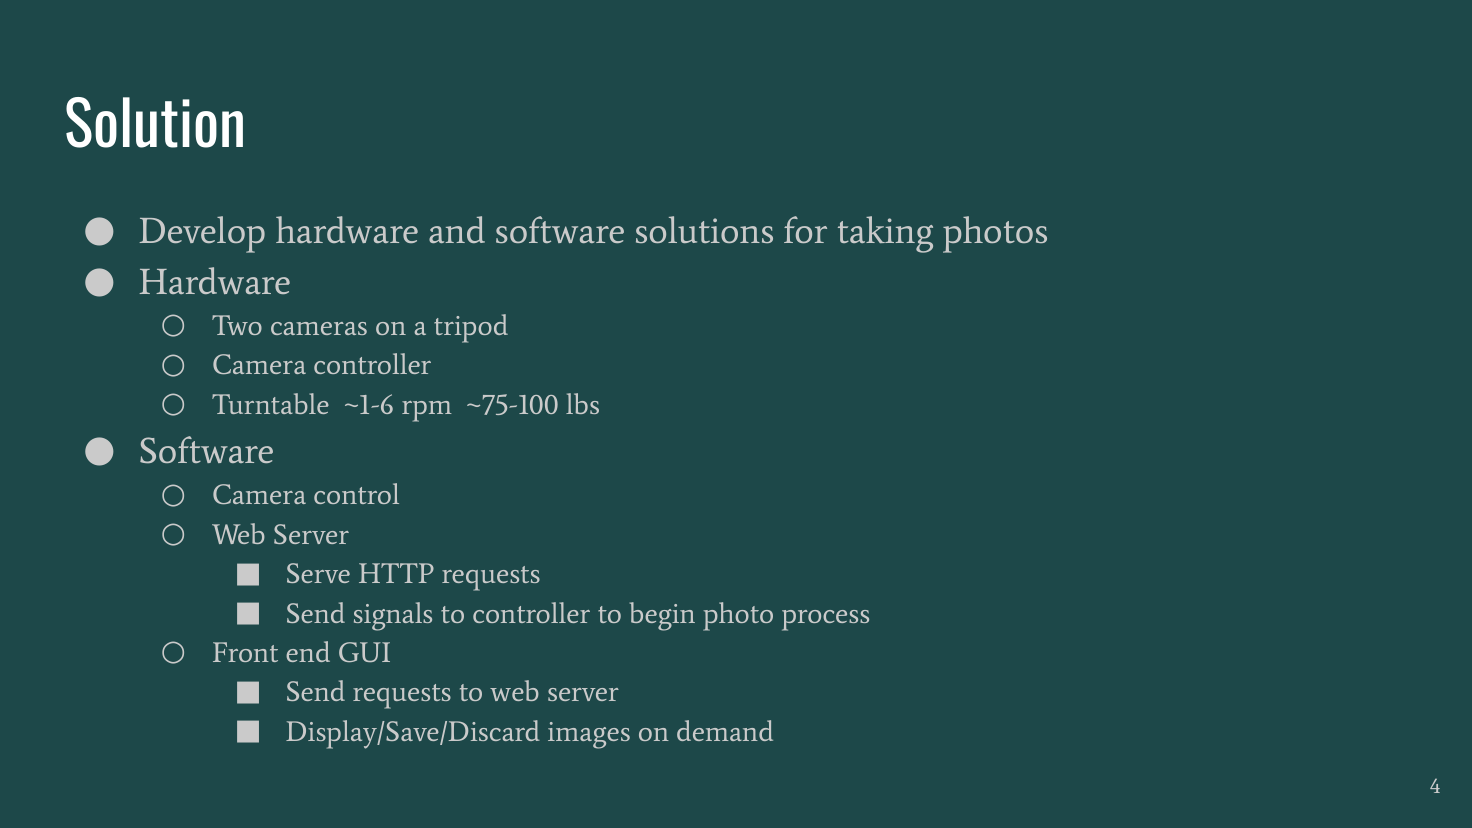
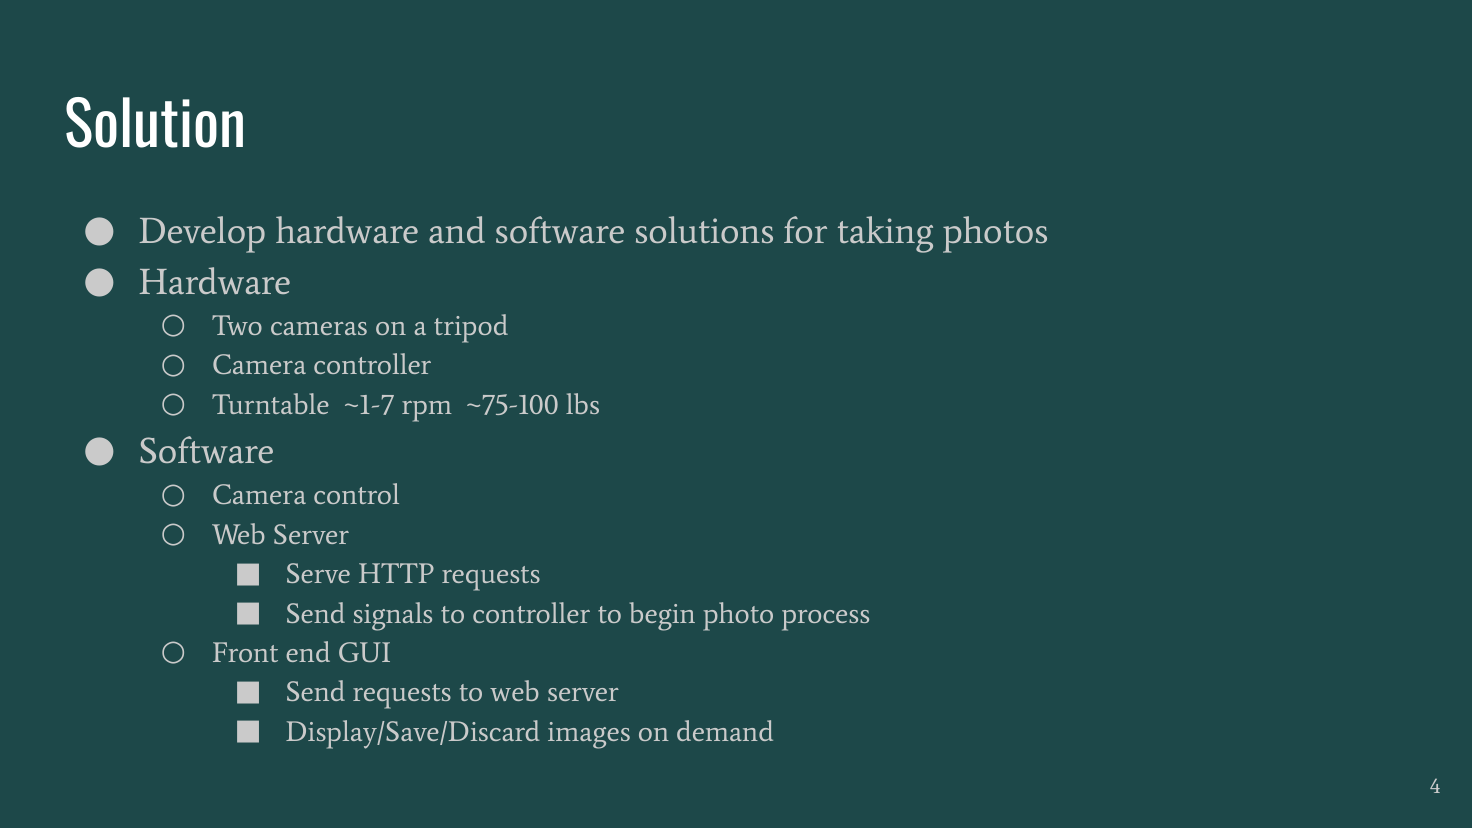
~1-6: ~1-6 -> ~1-7 (369, 405)
